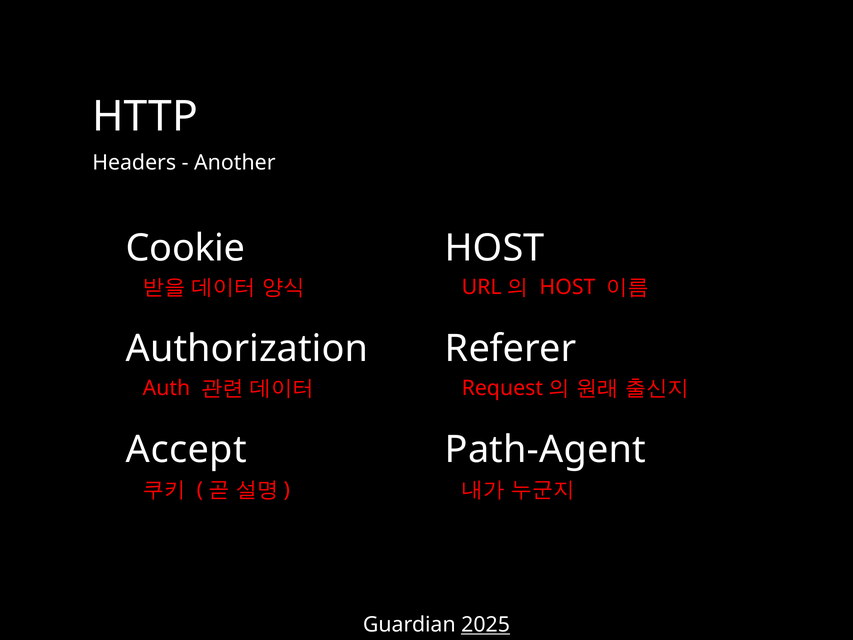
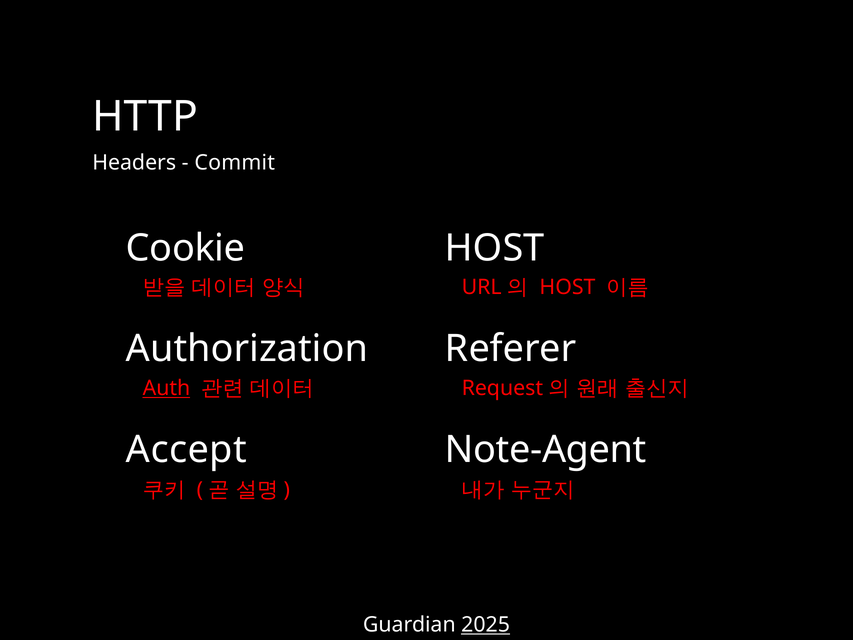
Another: Another -> Commit (235, 163)
Auth underline: none -> present (166, 388)
Path-Agent: Path-Agent -> Note-Agent (546, 449)
